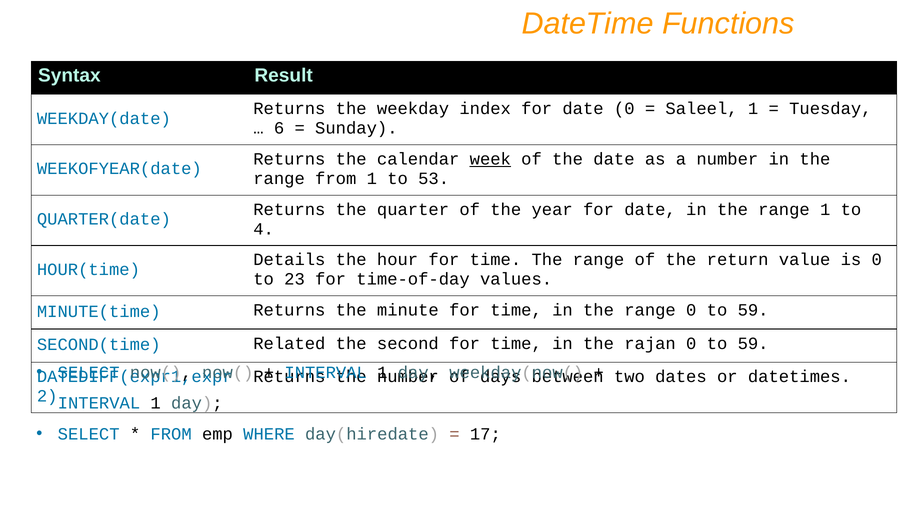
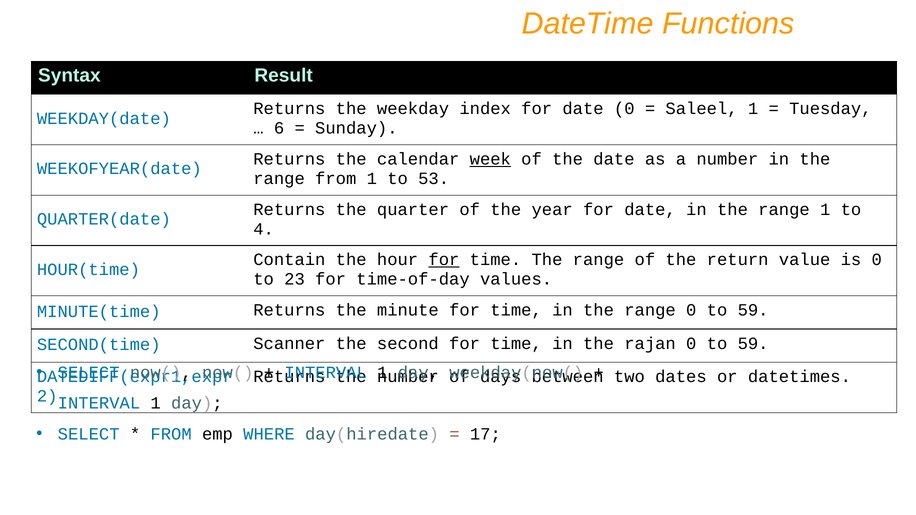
Details: Details -> Contain (289, 260)
for underline: none -> present (444, 260)
Related: Related -> Scanner (289, 344)
